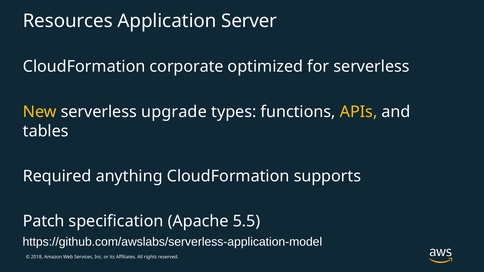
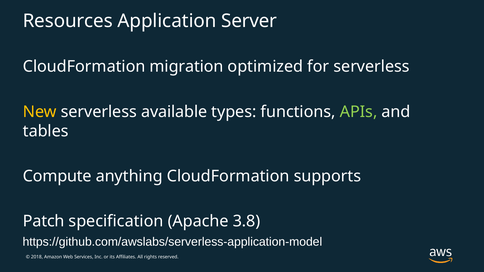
corporate: corporate -> migration (187, 67)
upgrade: upgrade -> available (174, 112)
APIs colour: yellow -> light green (359, 112)
Required: Required -> Compute (57, 176)
5.5: 5.5 -> 3.8 (247, 222)
